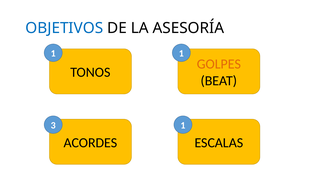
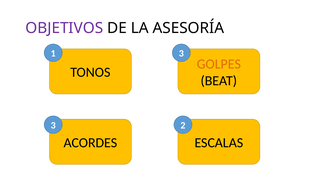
OBJETIVOS colour: blue -> purple (64, 28)
1 1: 1 -> 3 (181, 53)
3 1: 1 -> 2 (183, 125)
